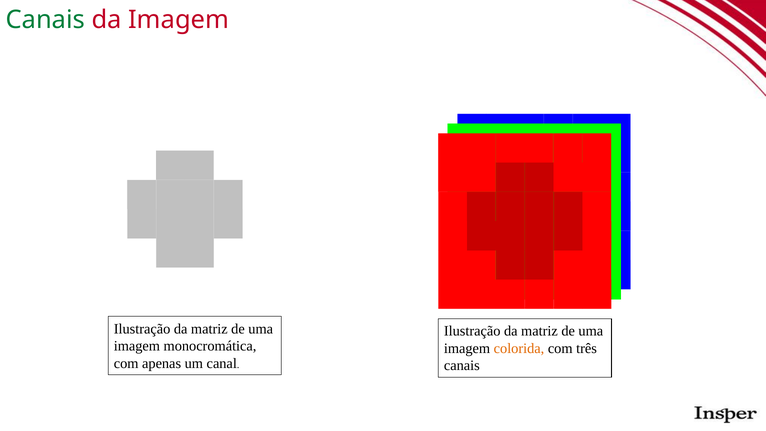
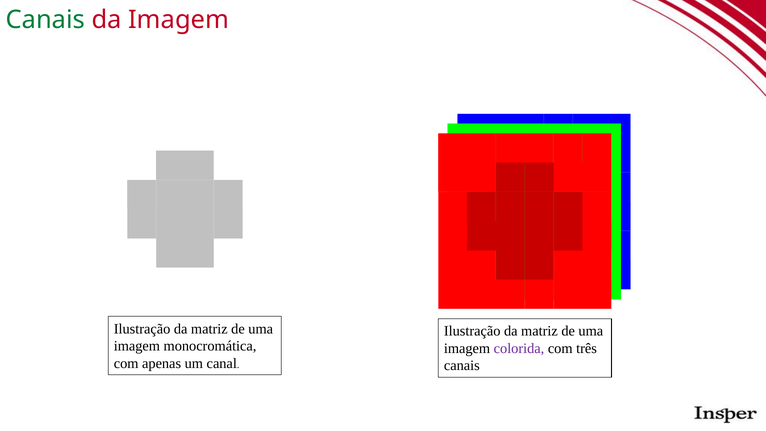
colorida colour: orange -> purple (519, 348)
